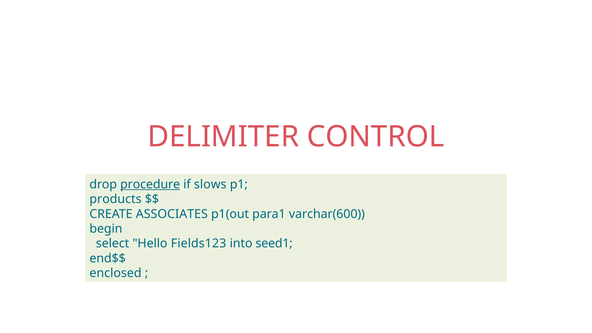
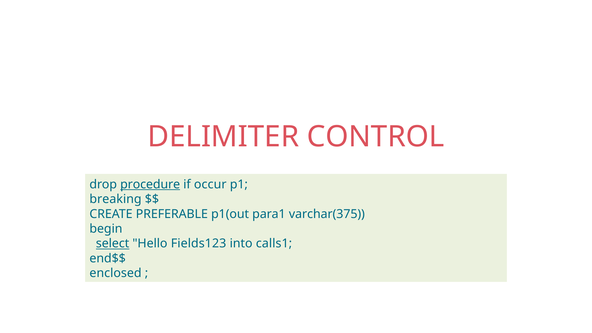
slows: slows -> occur (210, 184)
products: products -> breaking (116, 199)
ASSOCIATES: ASSOCIATES -> PREFERABLE (172, 214)
varchar(600: varchar(600 -> varchar(375 (327, 214)
select underline: none -> present (113, 244)
seed1: seed1 -> calls1 (274, 244)
